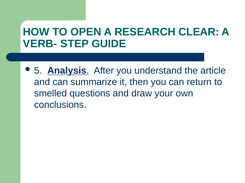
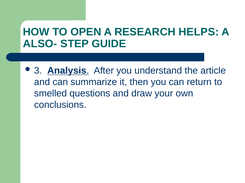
CLEAR: CLEAR -> HELPS (199, 32)
VERB-: VERB- -> ALSO- (40, 44)
5: 5 -> 3 (38, 71)
